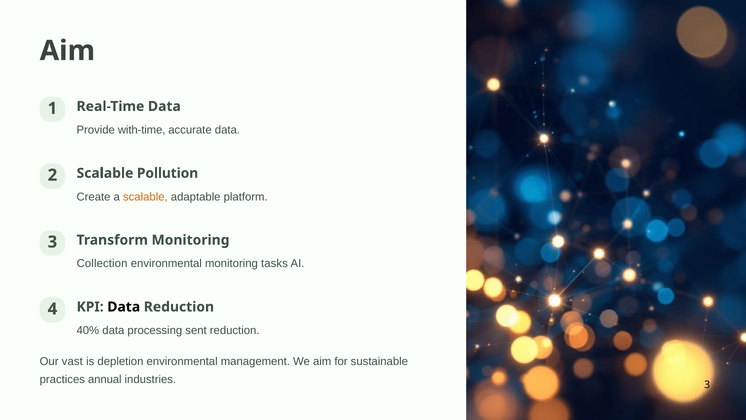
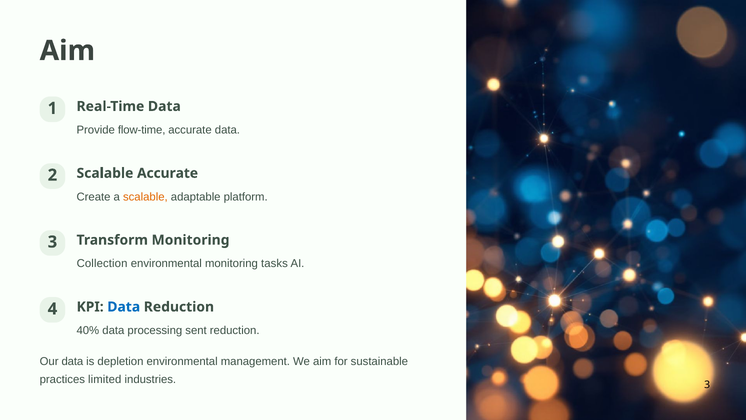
with-time: with-time -> flow-time (142, 130)
Scalable Pollution: Pollution -> Accurate (168, 173)
Data colour: black -> blue (124, 307)
Our vast: vast -> data (72, 361)
annual: annual -> limited (105, 379)
